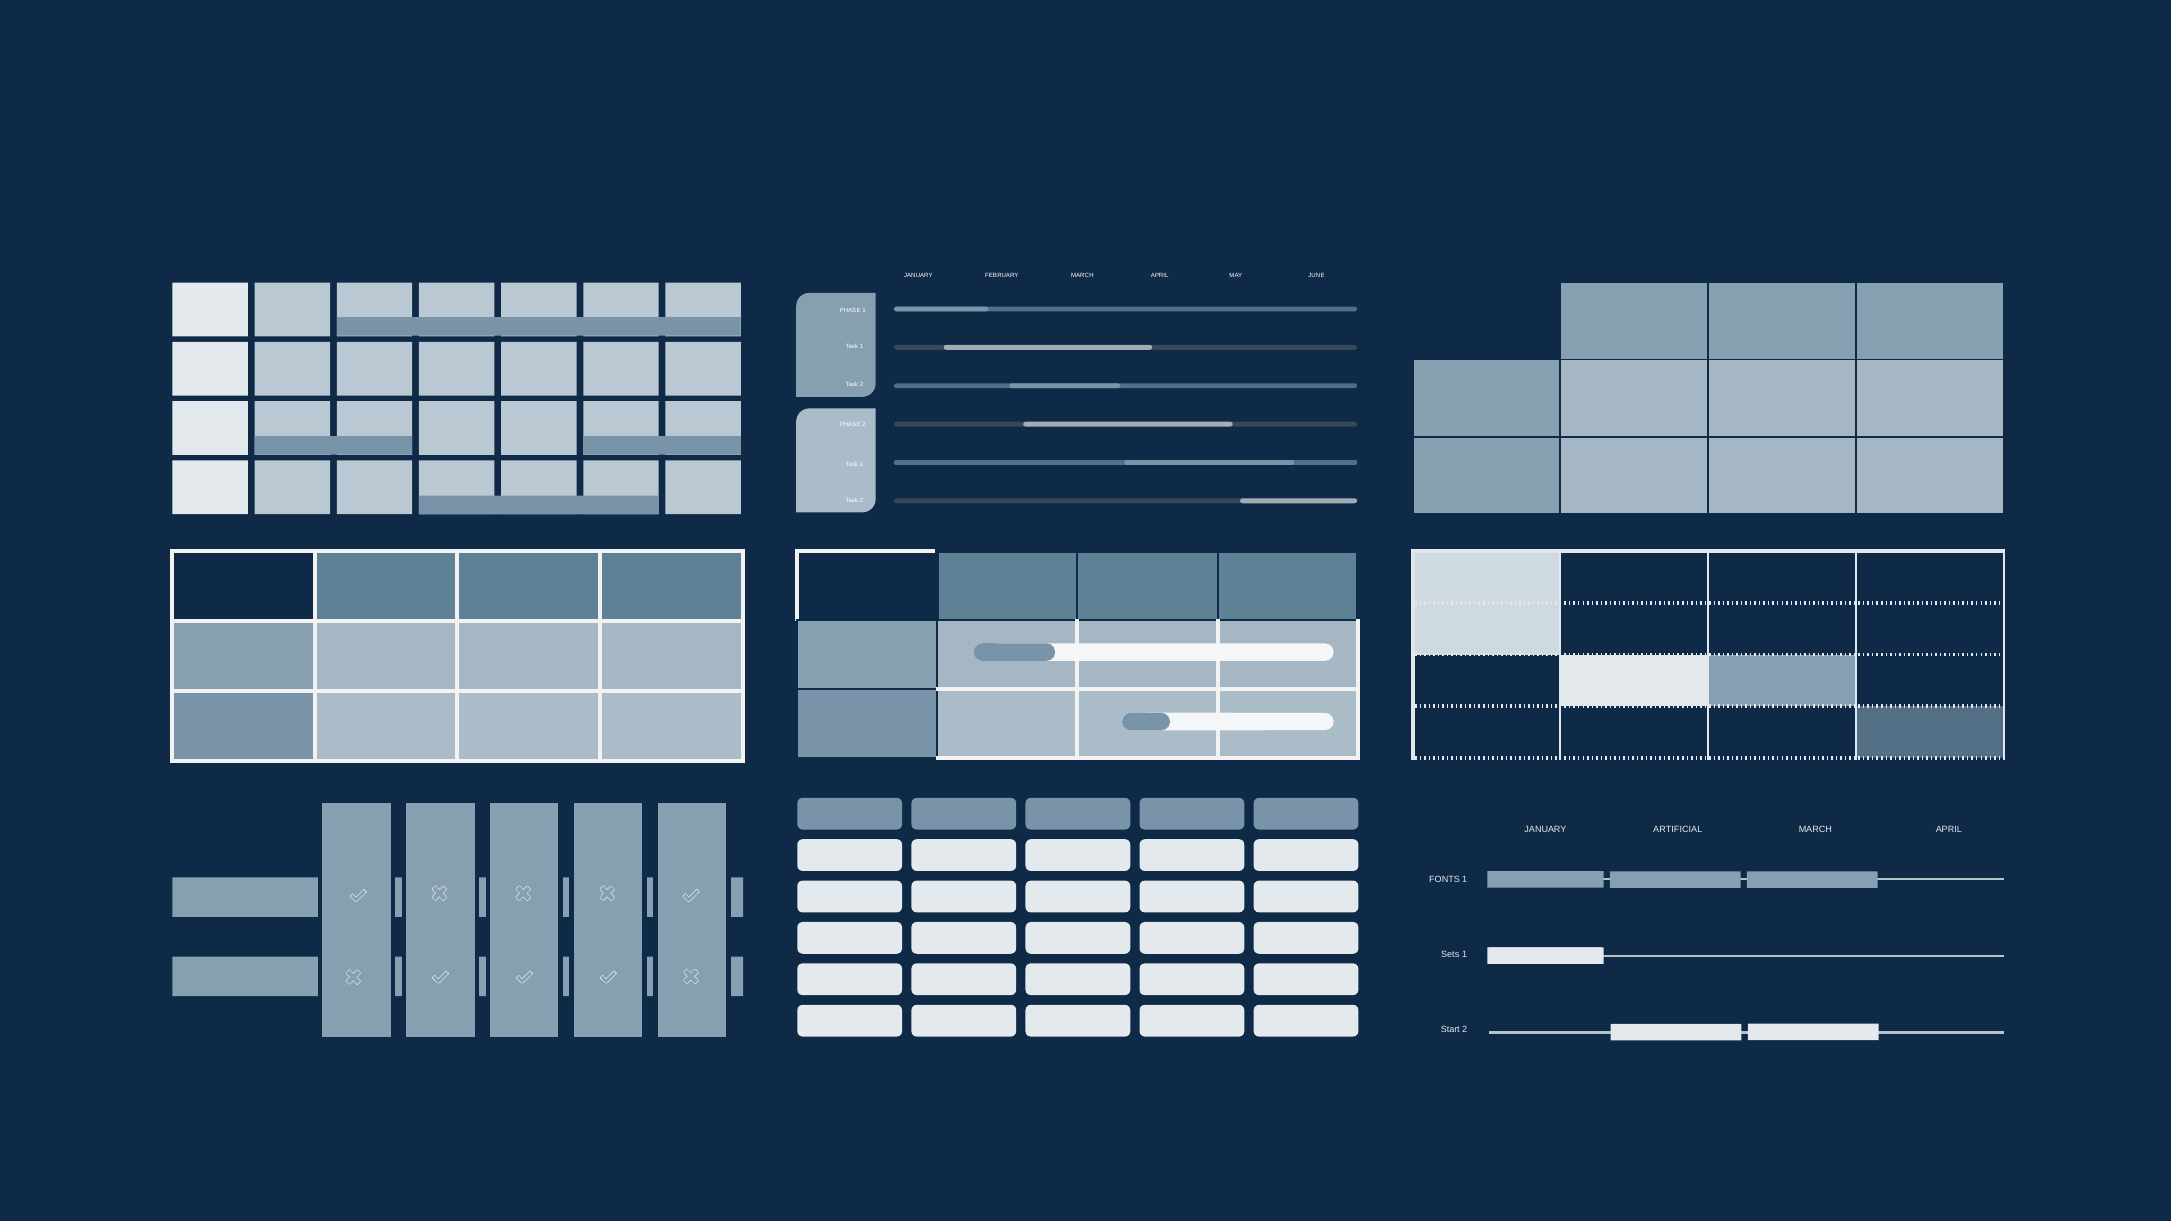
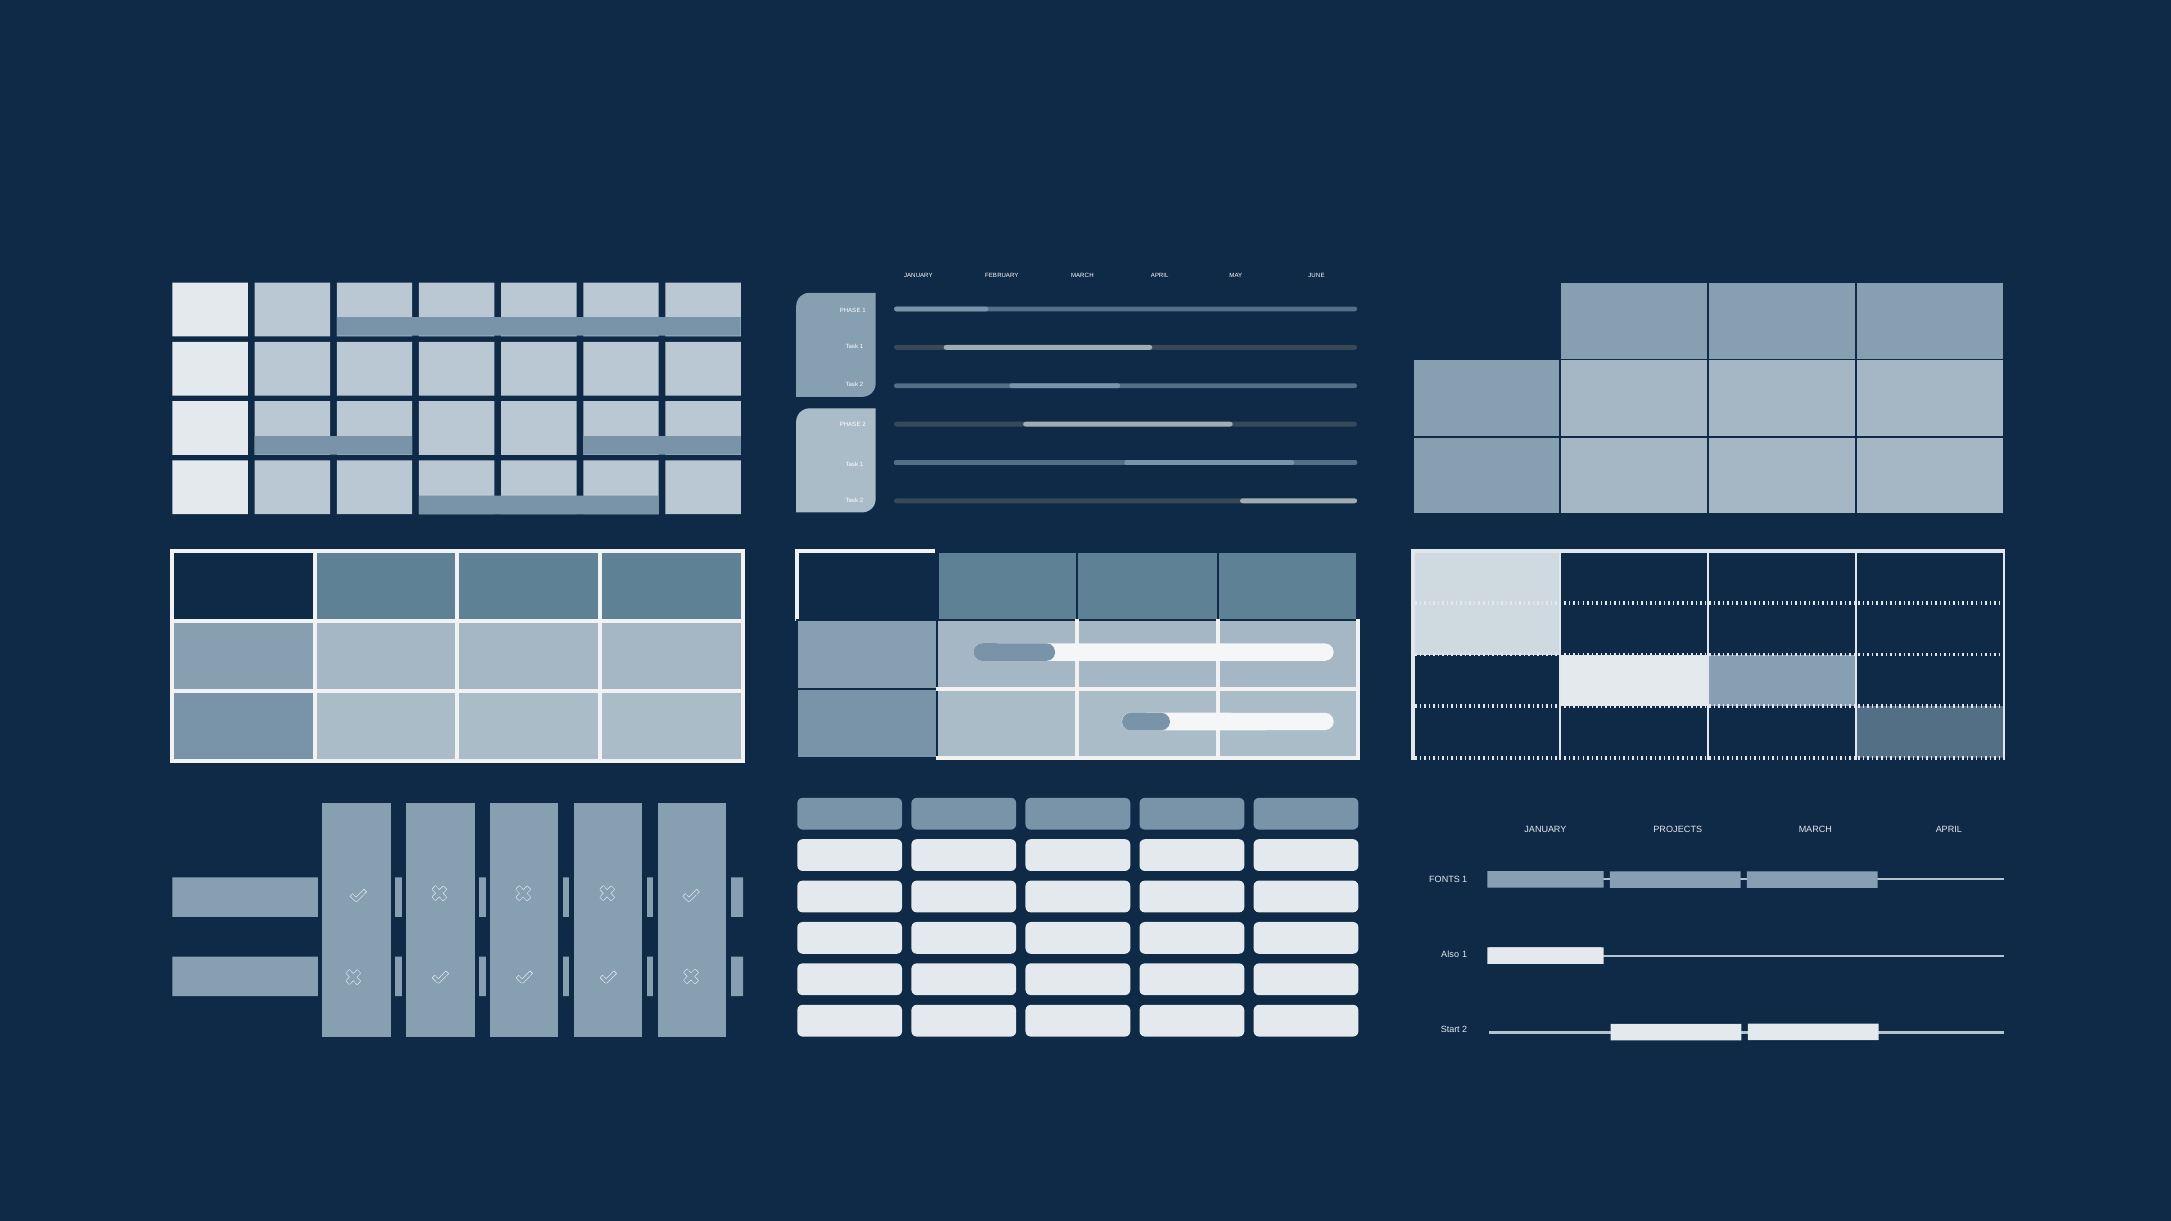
ARTIFICIAL: ARTIFICIAL -> PROJECTS (1678, 830)
Sets: Sets -> Also (1450, 955)
